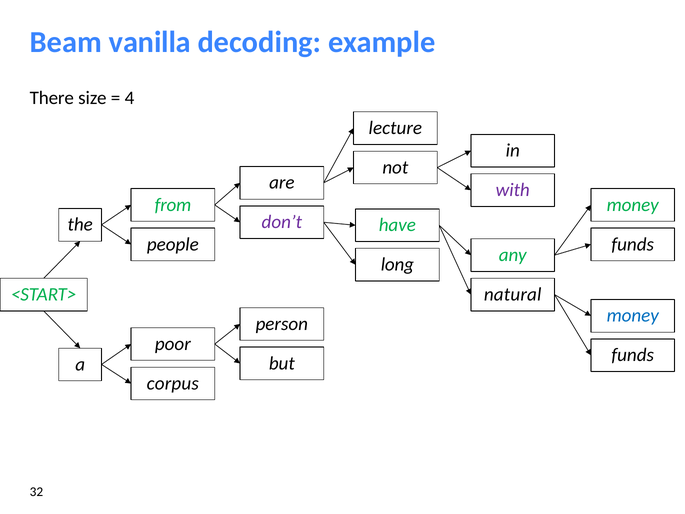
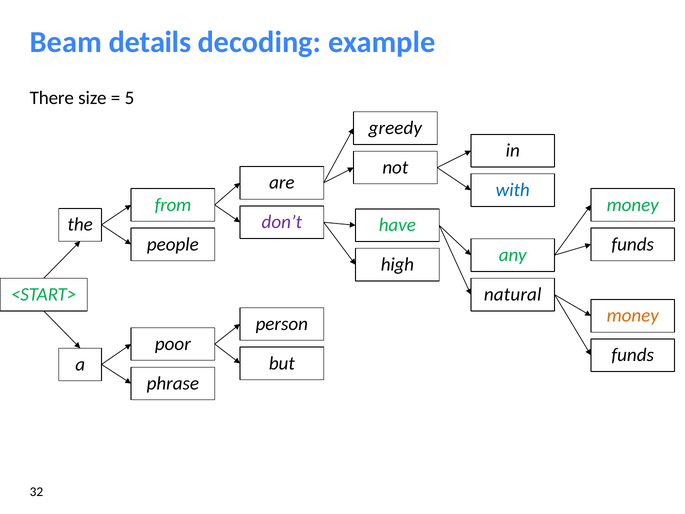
vanilla: vanilla -> details (150, 42)
4: 4 -> 5 (129, 98)
lecture: lecture -> greedy (395, 128)
with colour: purple -> blue (513, 190)
long: long -> high (397, 264)
money colour: blue -> orange (633, 316)
corpus: corpus -> phrase (173, 383)
